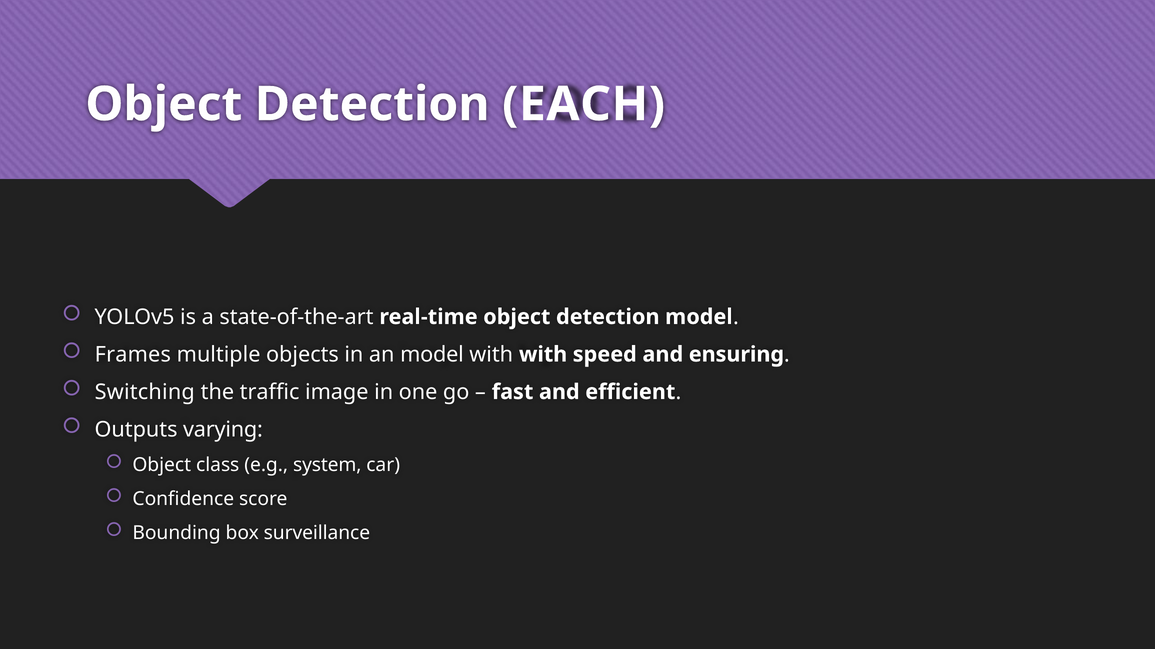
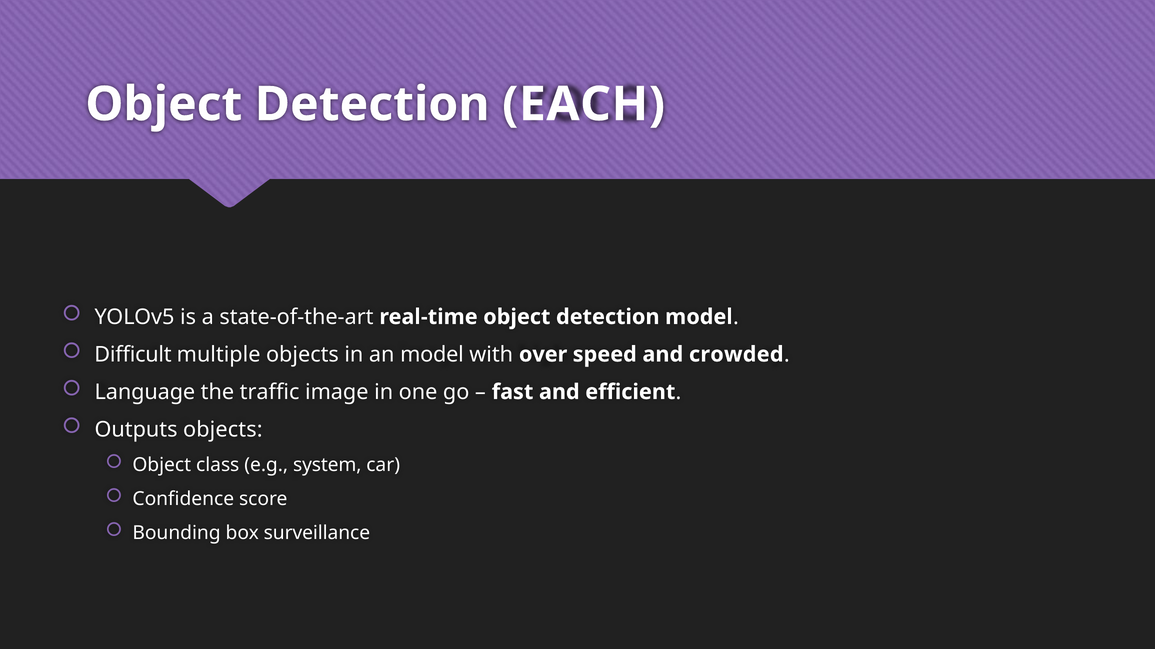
Frames: Frames -> Difficult (133, 355)
with with: with -> over (543, 355)
ensuring: ensuring -> crowded (736, 355)
Switching: Switching -> Language (145, 392)
Outputs varying: varying -> objects (223, 430)
